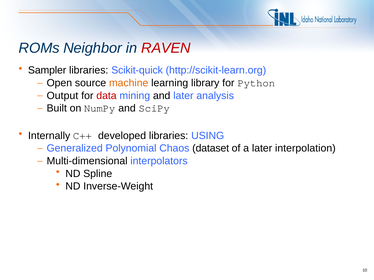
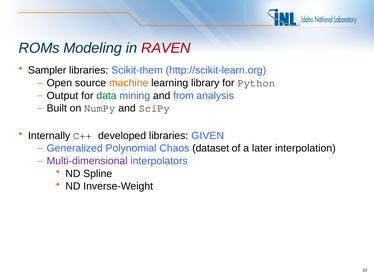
Neighbor: Neighbor -> Modeling (93, 48)
Scikit-quick: Scikit-quick -> Scikit-them (137, 70)
data colour: red -> green (106, 96)
and later: later -> from (183, 96)
USING: USING -> GIVEN (208, 136)
Multi-dimensional colour: black -> purple (87, 161)
